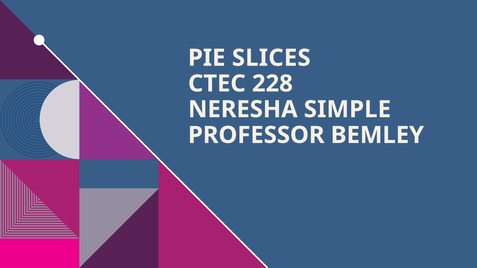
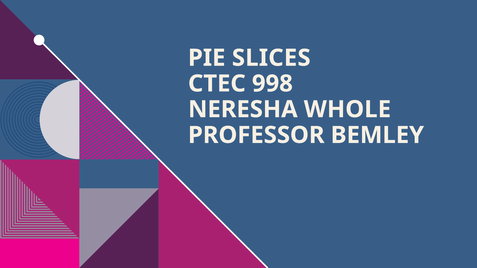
228: 228 -> 998 (272, 84)
SIMPLE: SIMPLE -> WHOLE (347, 109)
